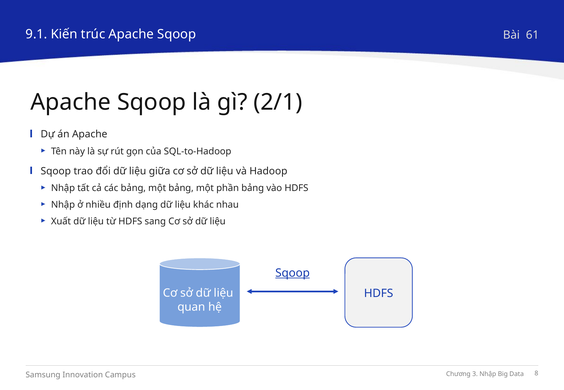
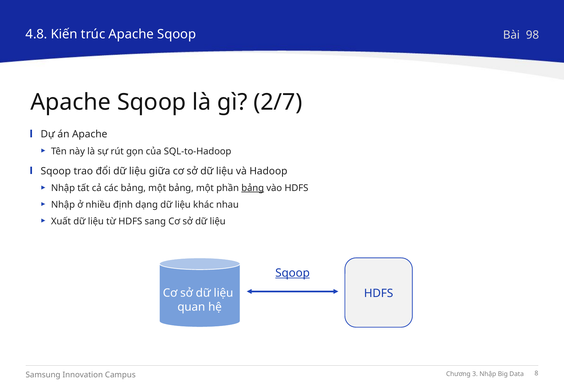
9.1: 9.1 -> 4.8 (36, 34)
61: 61 -> 98 (532, 35)
2/1: 2/1 -> 2/7 (278, 102)
bảng underline: none -> present (253, 188)
